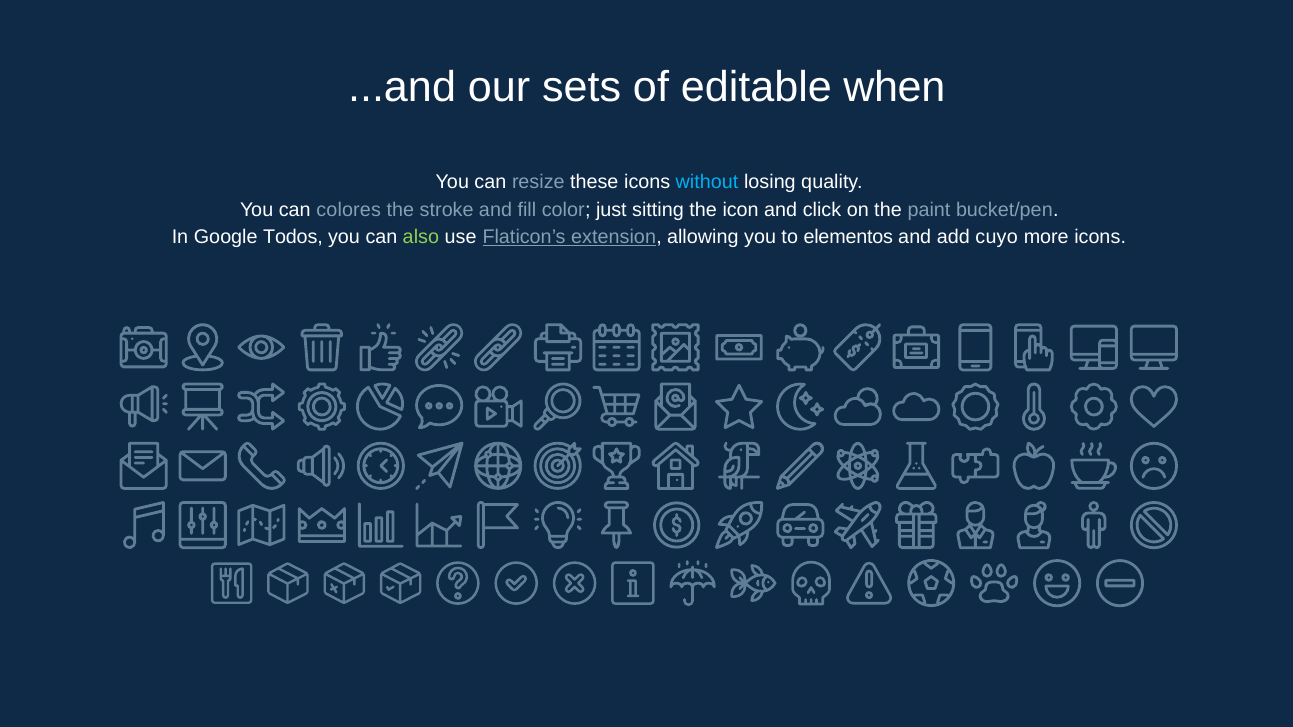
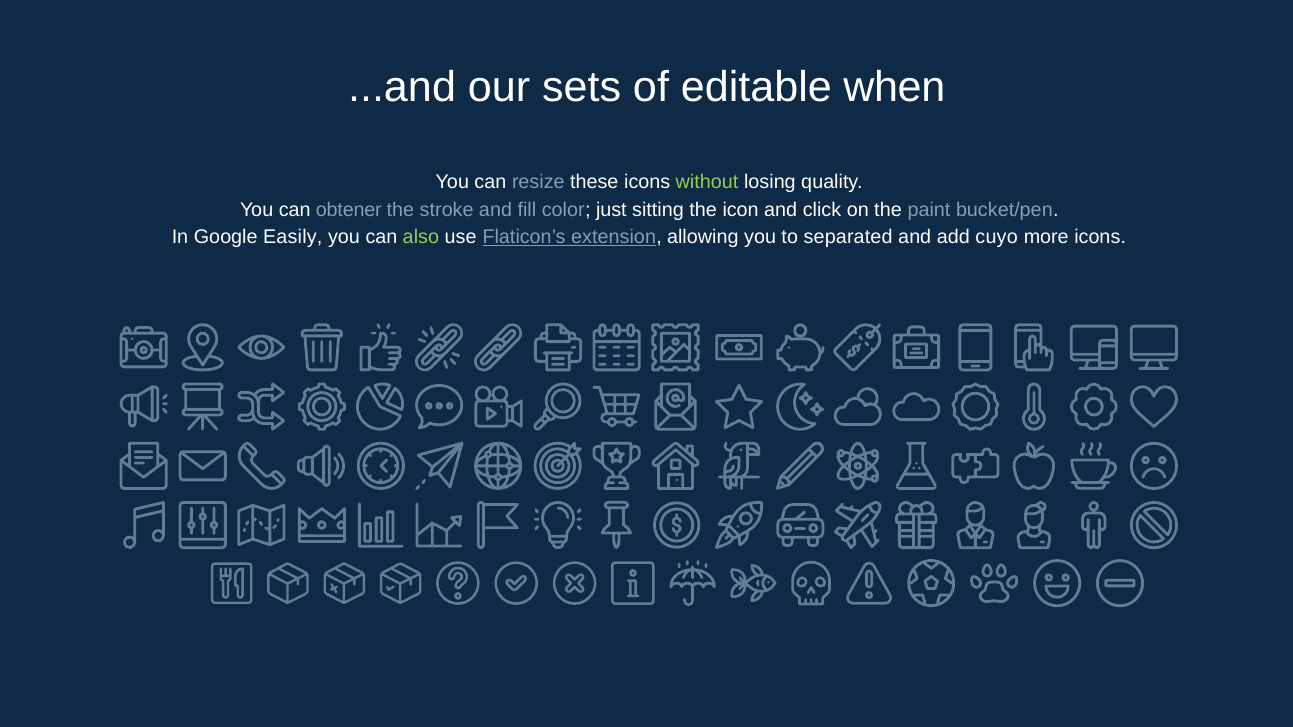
without colour: light blue -> light green (707, 182)
colores: colores -> obtener (349, 210)
Todos: Todos -> Easily (293, 237)
elementos: elementos -> separated (848, 237)
